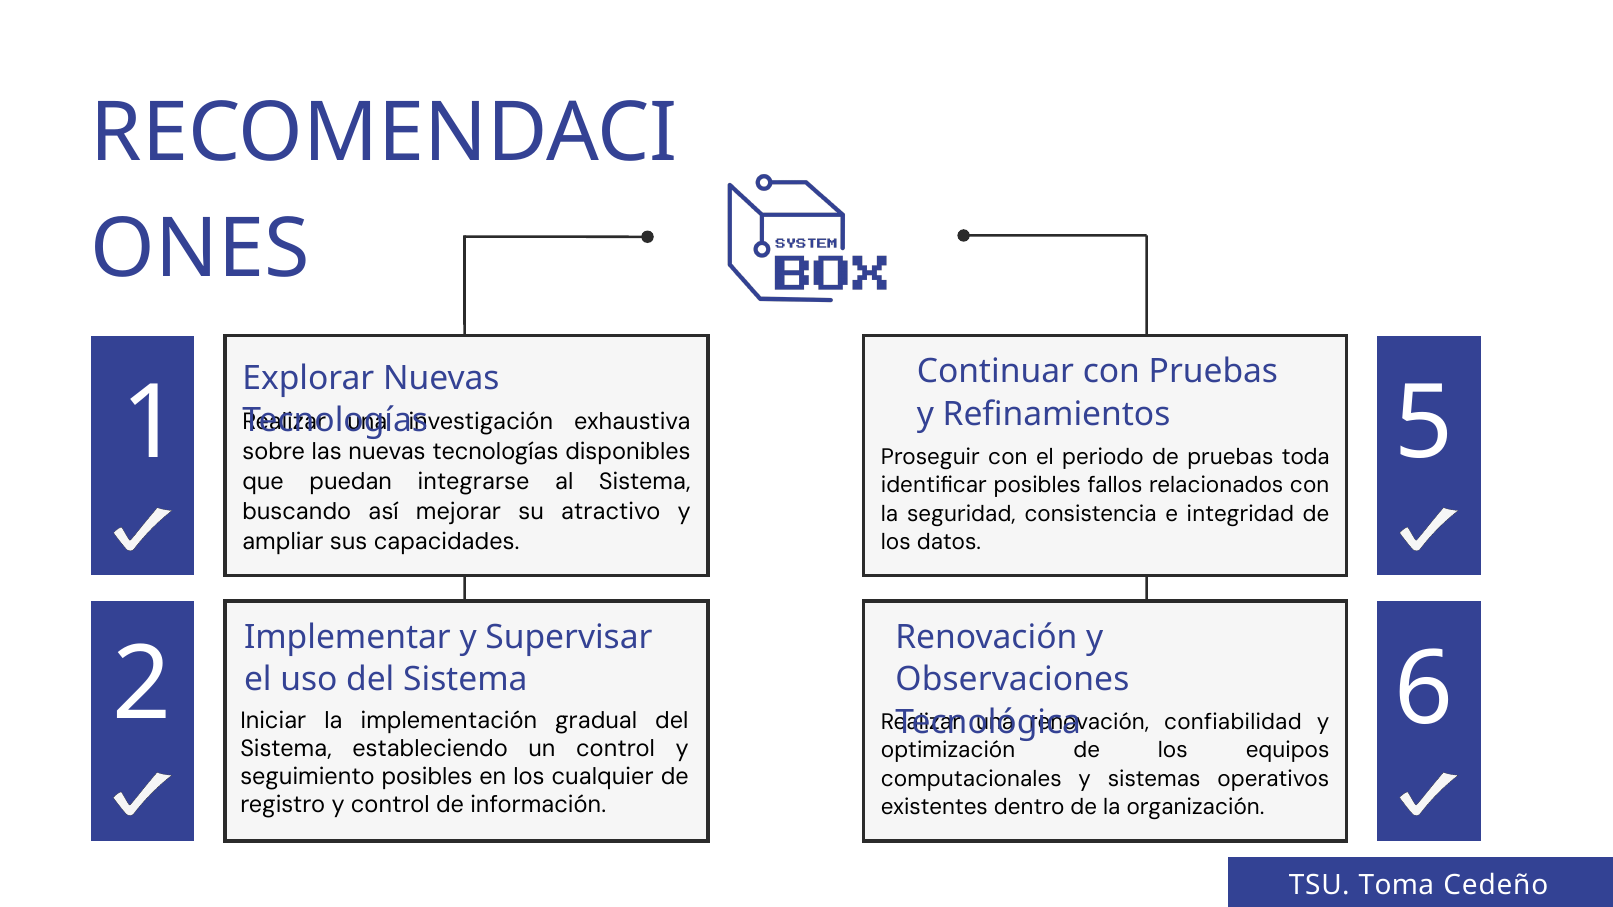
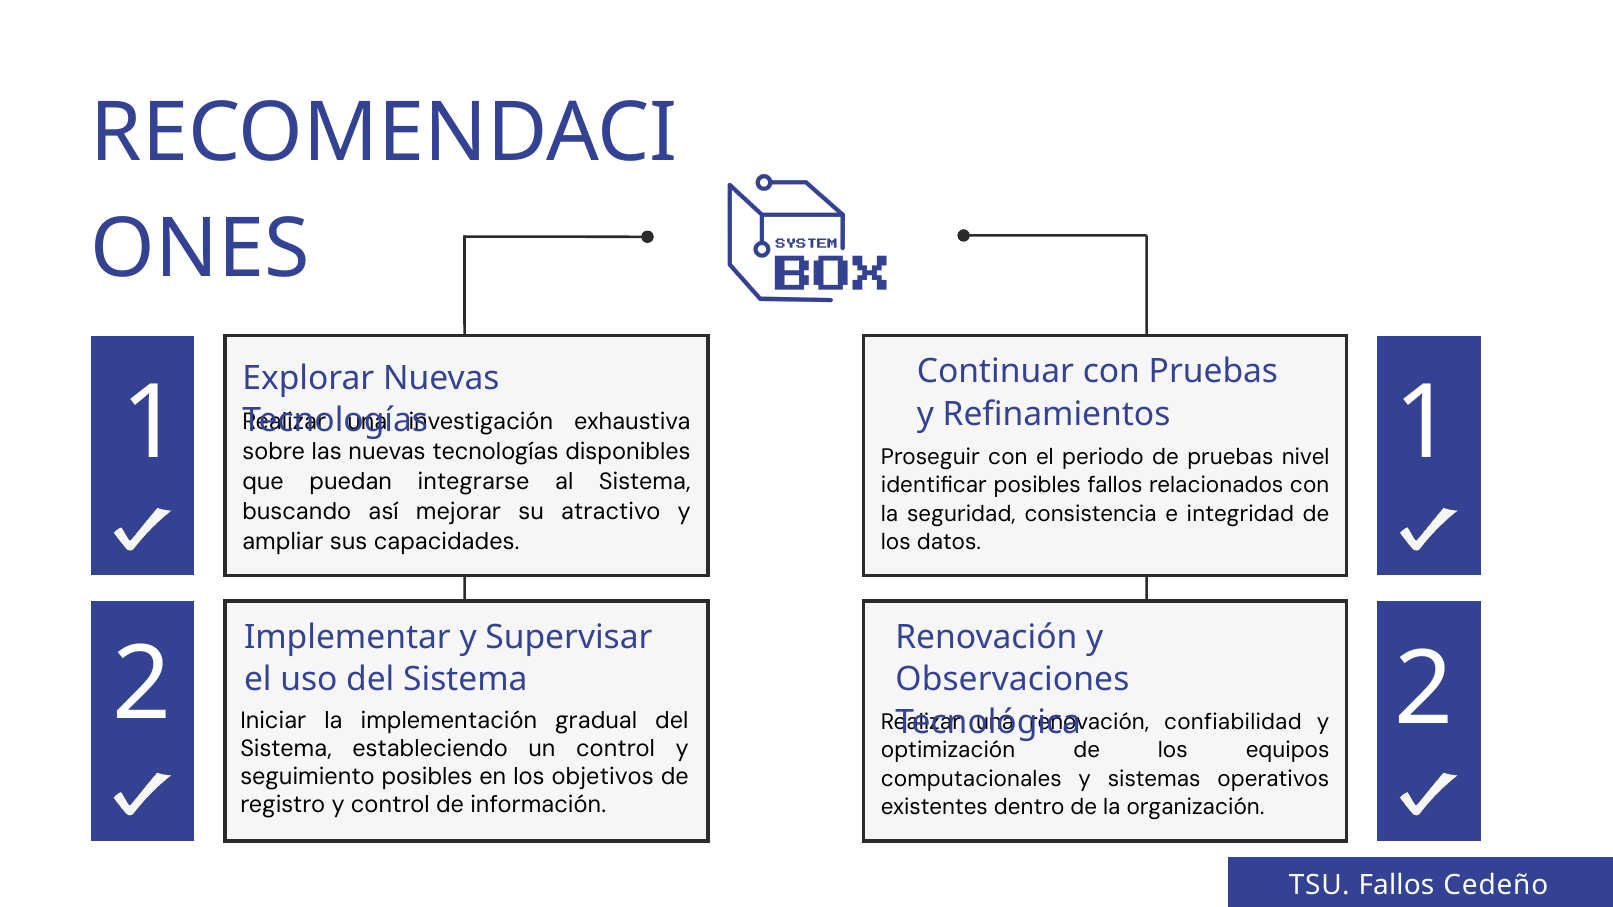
1 5: 5 -> 1 (1424, 424)
toda: toda -> nivel (1306, 457)
2 6: 6 -> 2 (1424, 690)
cualquier: cualquier -> objetivos (603, 777)
TSU Toma: Toma -> Fallos (1396, 885)
